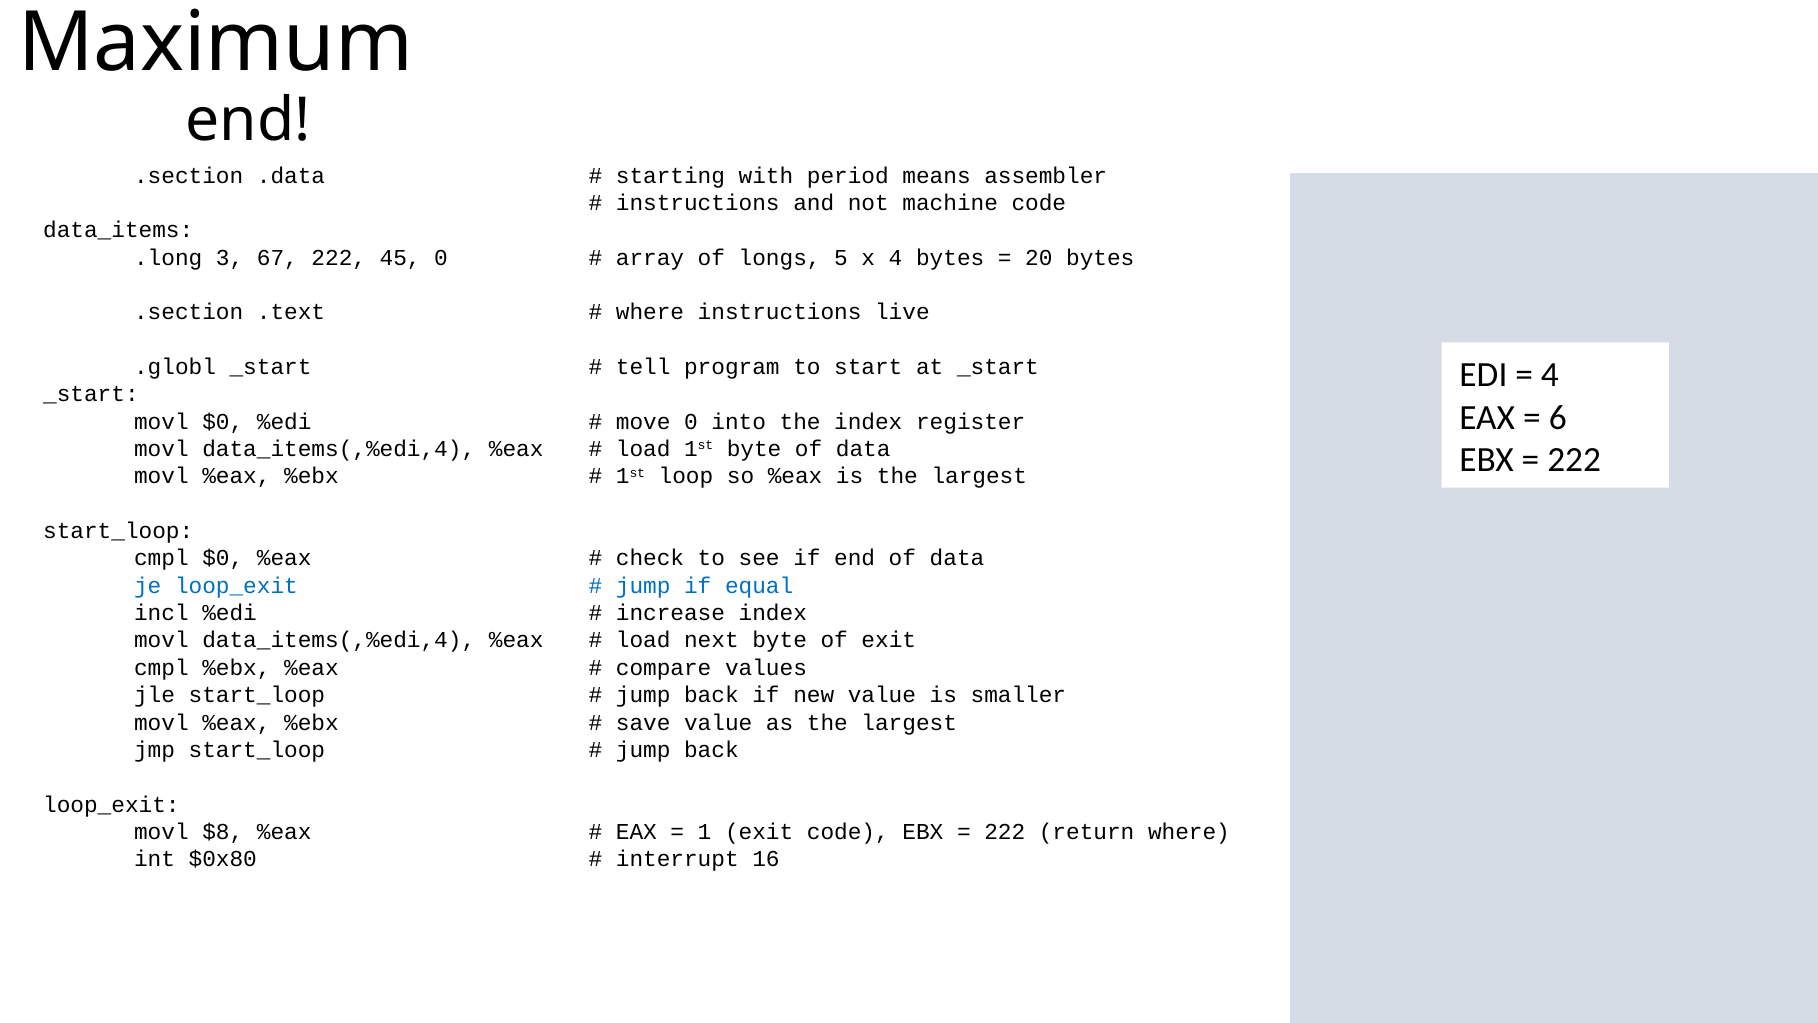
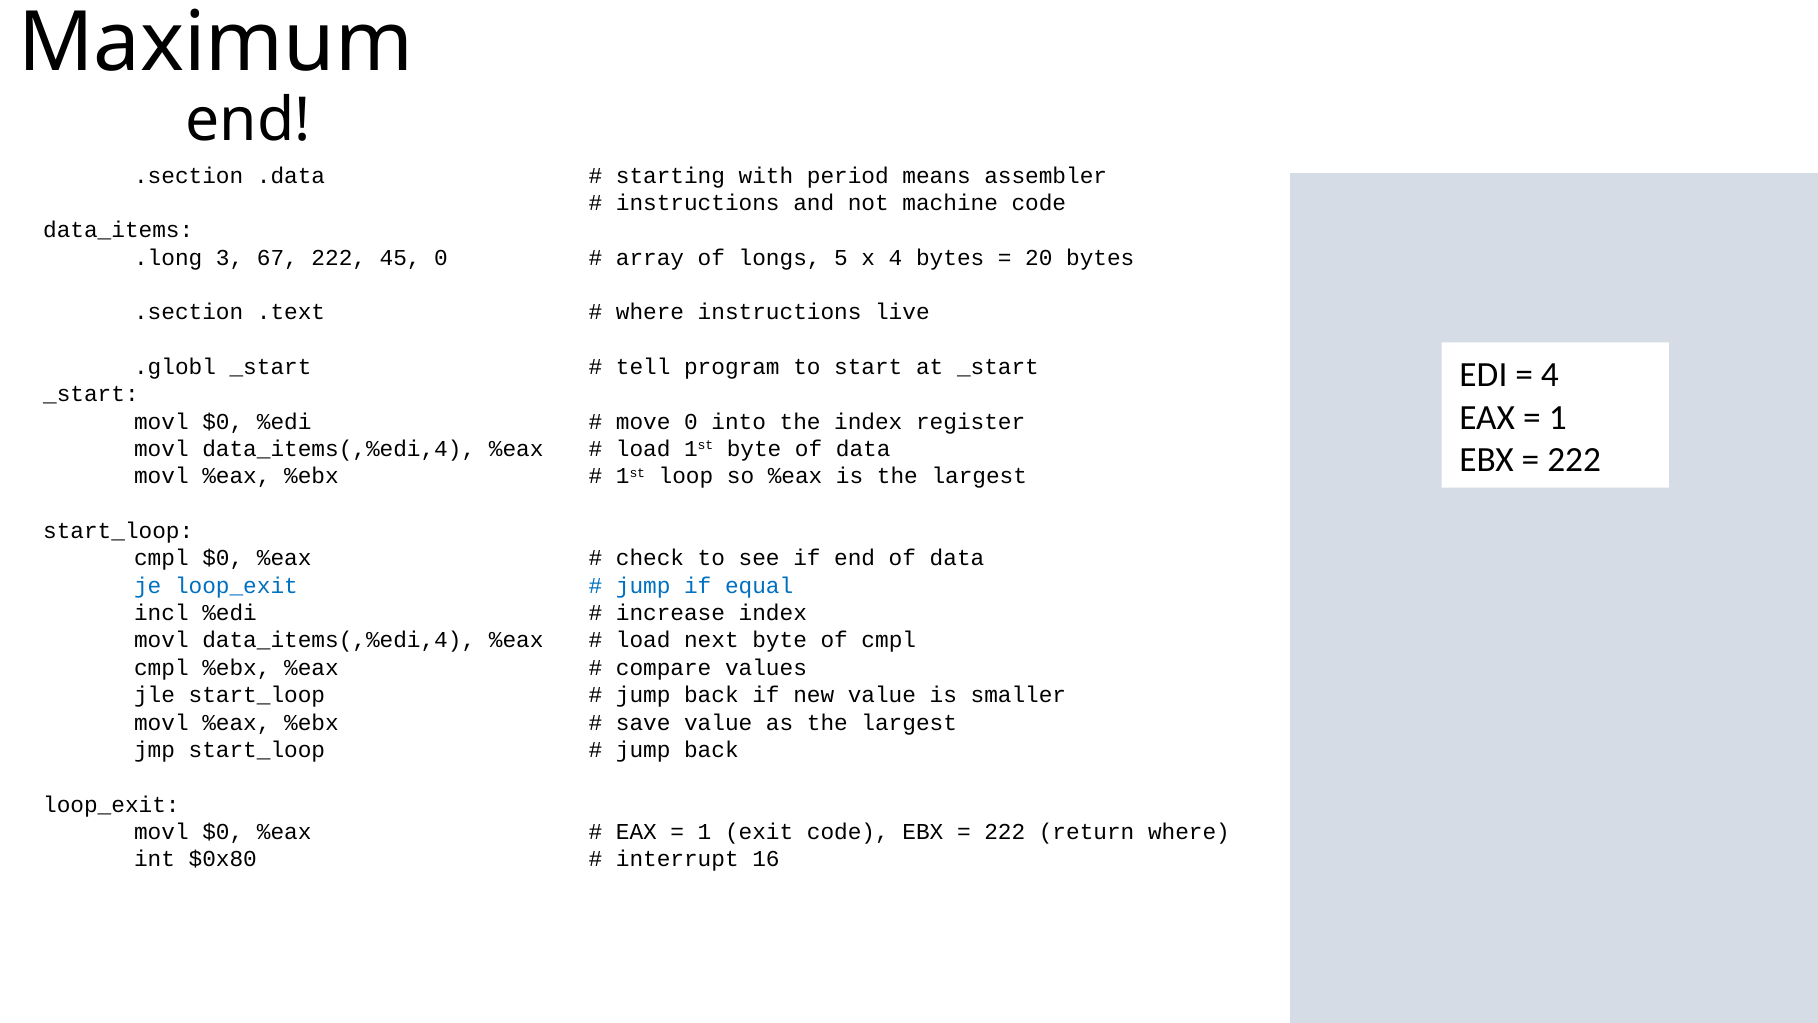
6: 6 -> 1 (1558, 417)
of exit: exit -> cmpl (889, 640)
$8: $8 -> $0 (223, 832)
